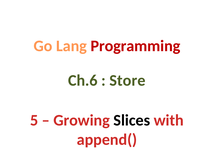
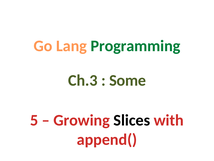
Programming colour: red -> green (135, 46)
Ch.6: Ch.6 -> Ch.3 (83, 80)
Store: Store -> Some (128, 80)
